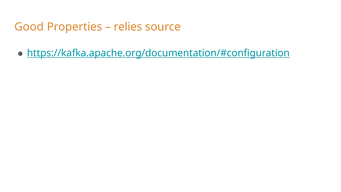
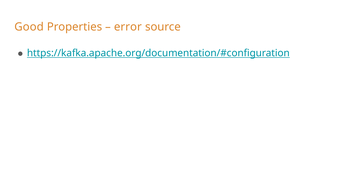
relies: relies -> error (128, 27)
